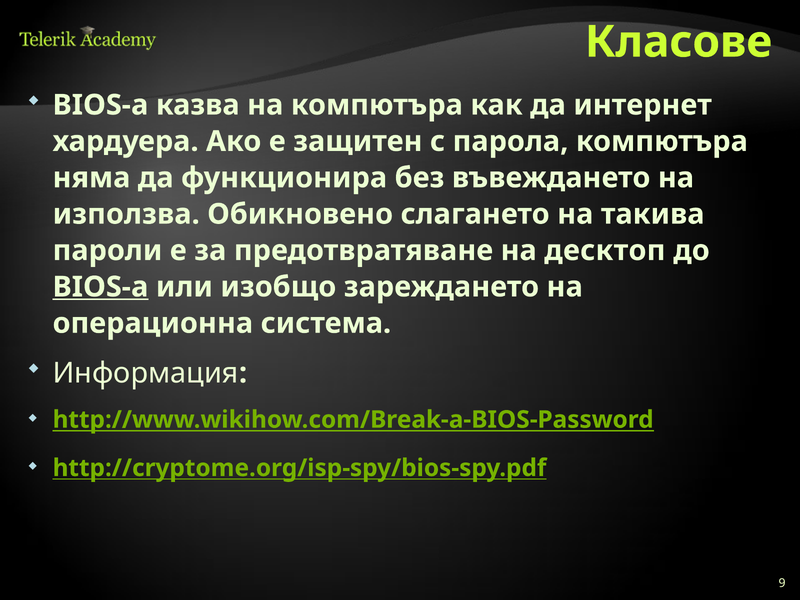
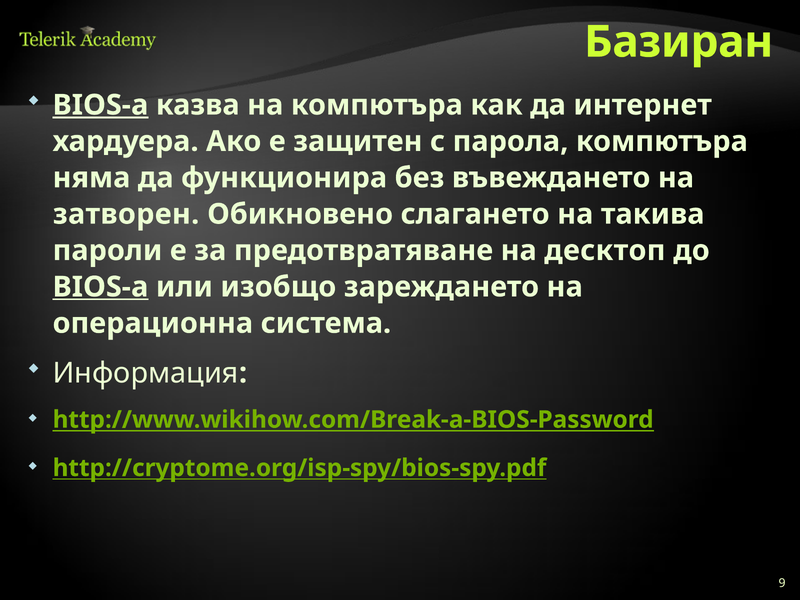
Класове: Класове -> Базиран (679, 42)
BIOS-a underline: none -> present (100, 105)
използва: използва -> затворен (126, 214)
